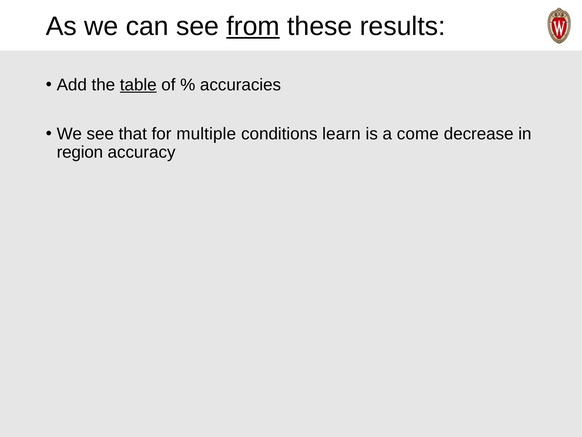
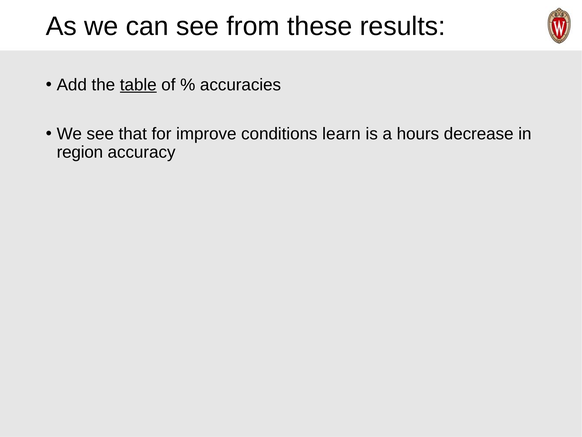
from underline: present -> none (253, 26)
multiple: multiple -> improve (206, 134)
come: come -> hours (418, 134)
